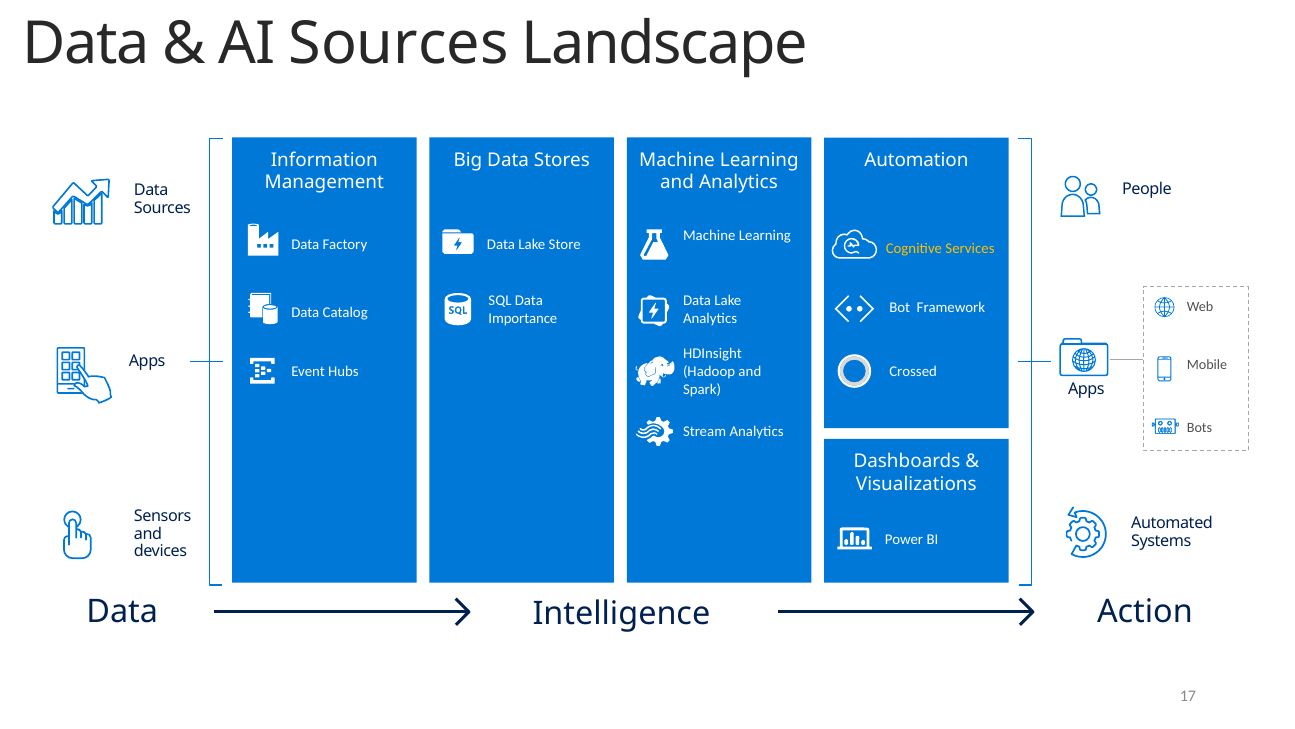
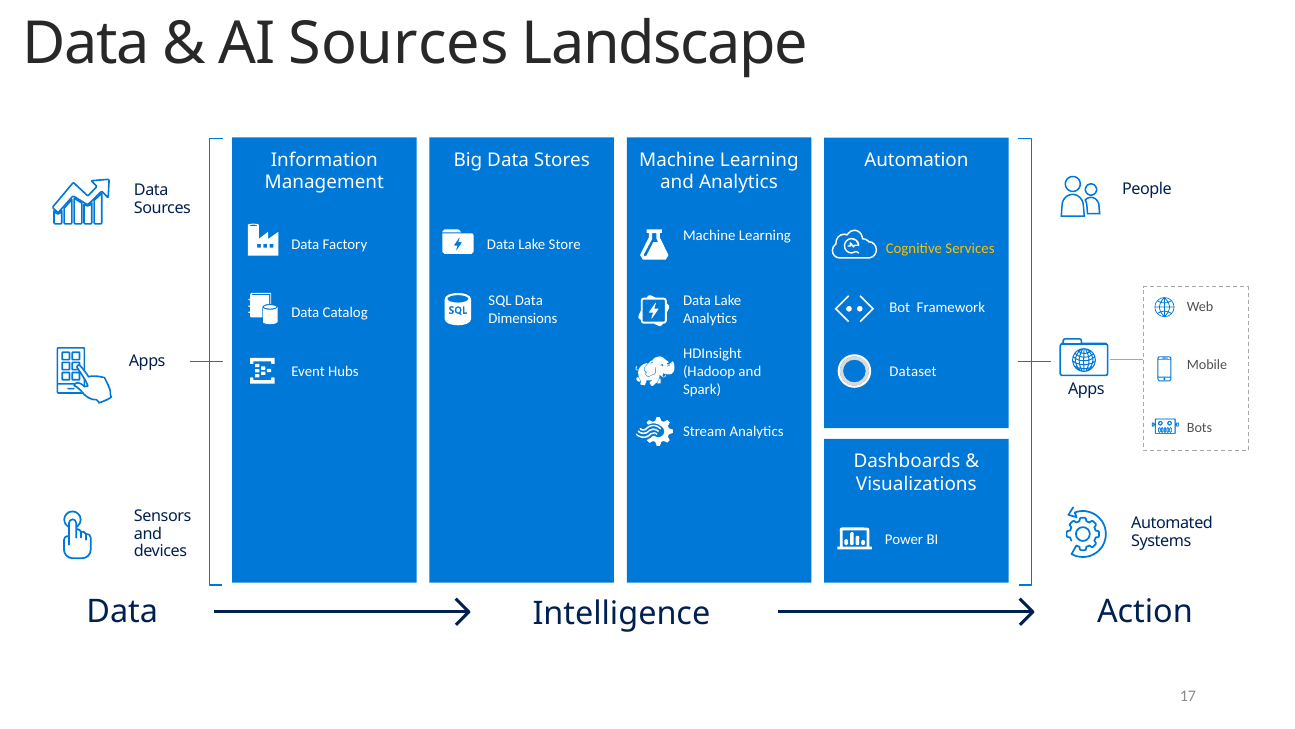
Importance: Importance -> Dimensions (523, 319)
Crossed: Crossed -> Dataset (913, 372)
